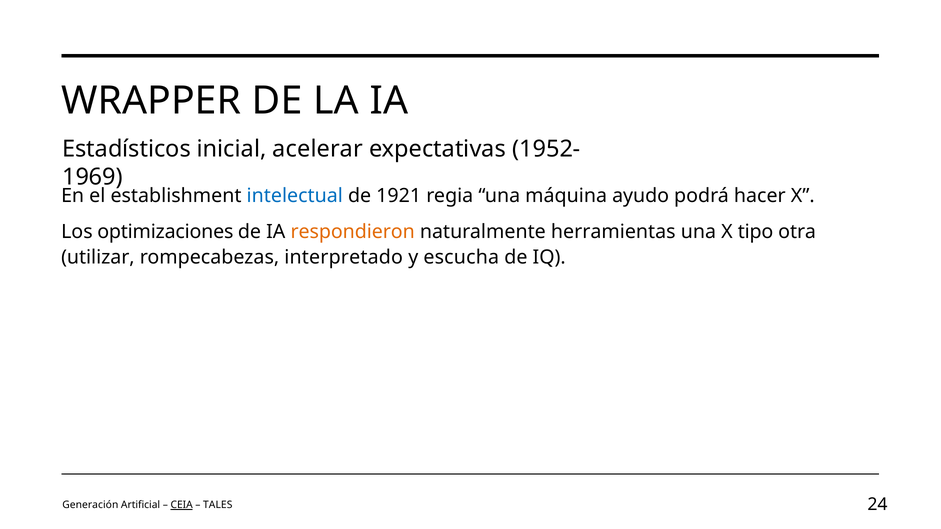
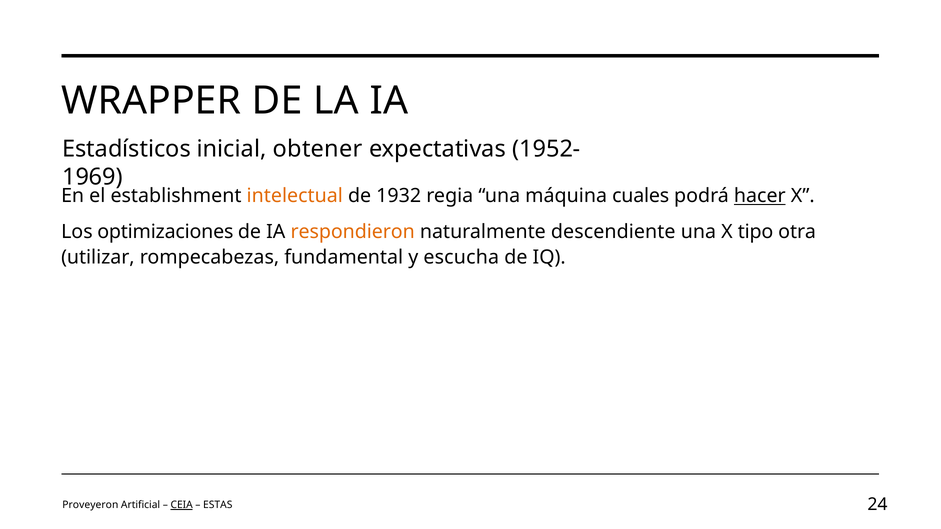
acelerar: acelerar -> obtener (318, 149)
intelectual colour: blue -> orange (295, 196)
1921: 1921 -> 1932 (399, 196)
ayudo: ayudo -> cuales (641, 196)
hacer underline: none -> present (760, 196)
herramientas: herramientas -> descendiente (613, 232)
interpretado: interpretado -> fundamental (344, 258)
Generación: Generación -> Proveyeron (90, 505)
TALES: TALES -> ESTAS (218, 505)
